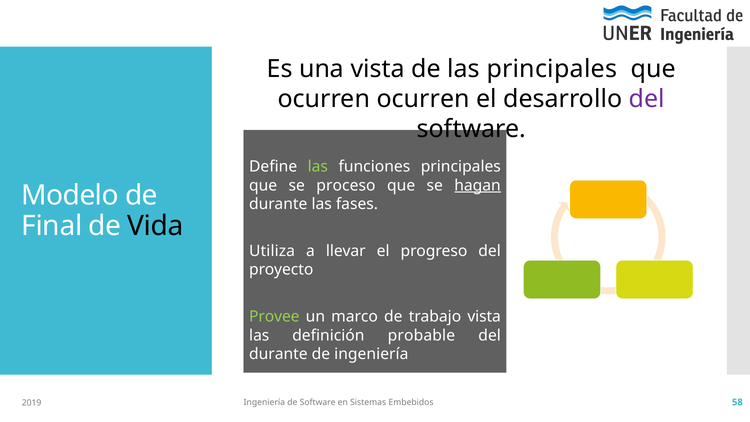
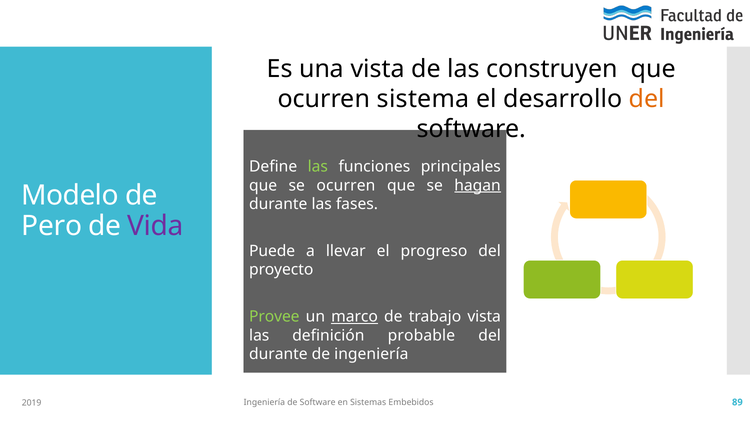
las principales: principales -> construyen (552, 69)
ocurren ocurren: ocurren -> sistema (423, 99)
del colour: purple -> orange (647, 99)
se proceso: proceso -> ocurren (346, 185)
Final: Final -> Pero (52, 226)
Vida colour: black -> purple (156, 226)
Utiliza: Utiliza -> Puede (272, 251)
marco underline: none -> present (355, 317)
58: 58 -> 89 (737, 402)
